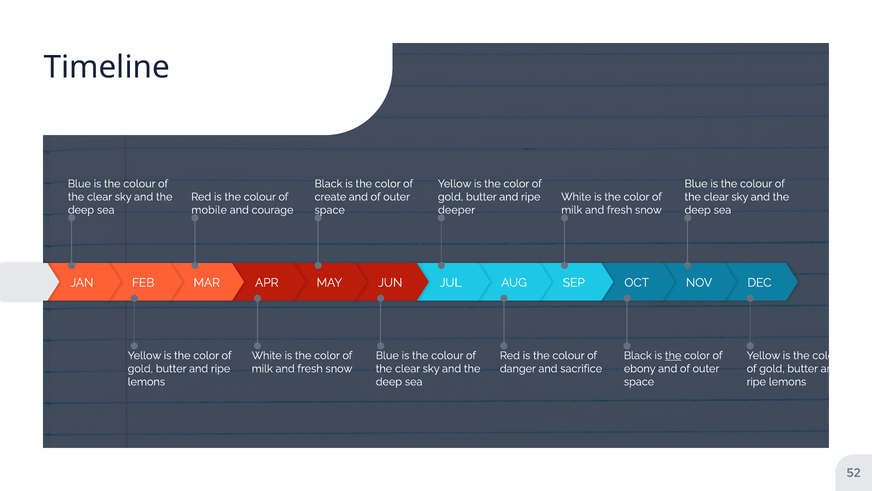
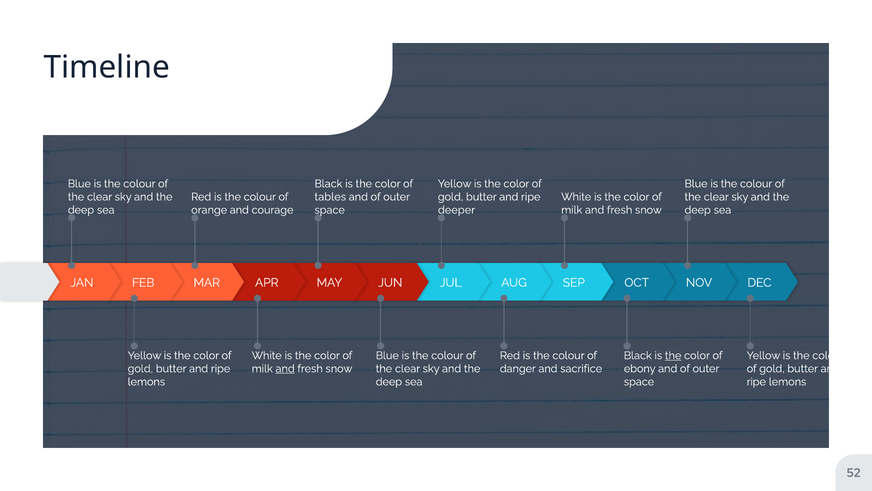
create: create -> tables (330, 197)
mobile: mobile -> orange (209, 210)
and underline: none -> present (285, 368)
